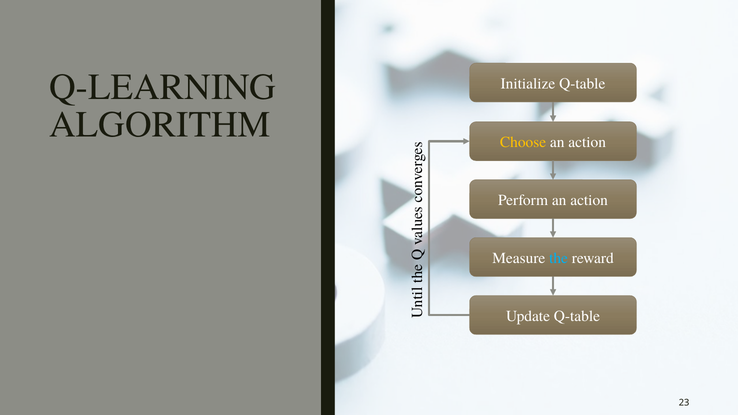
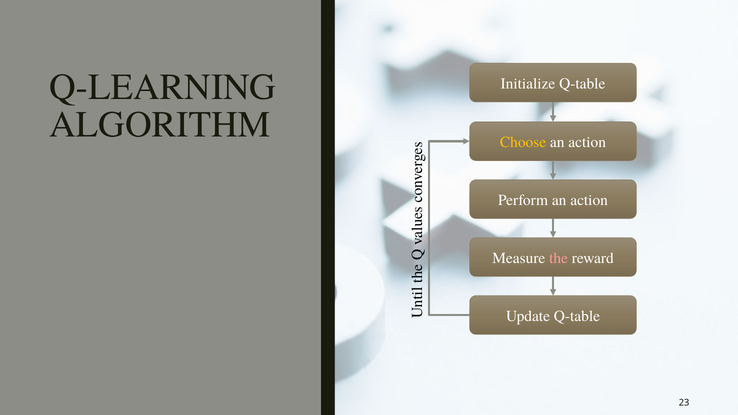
the colour: light blue -> pink (559, 258)
